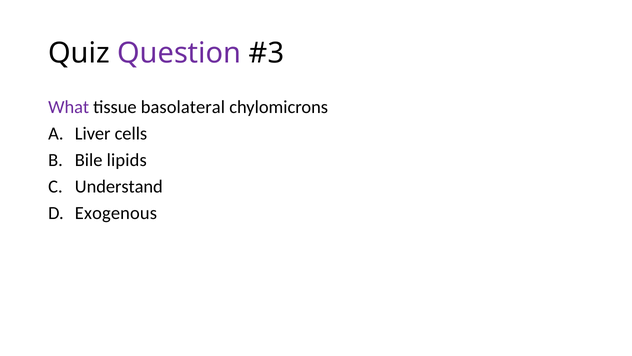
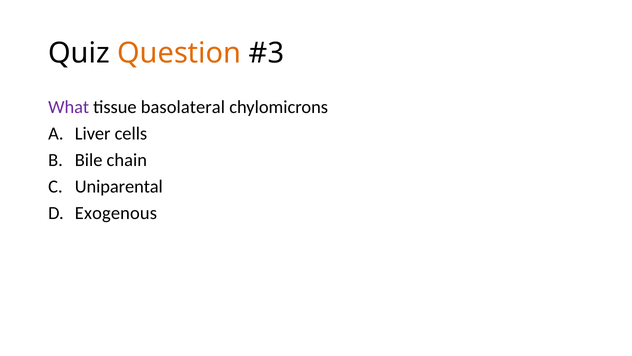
Question colour: purple -> orange (179, 53)
lipids: lipids -> chain (127, 160)
Understand: Understand -> Uniparental (119, 186)
